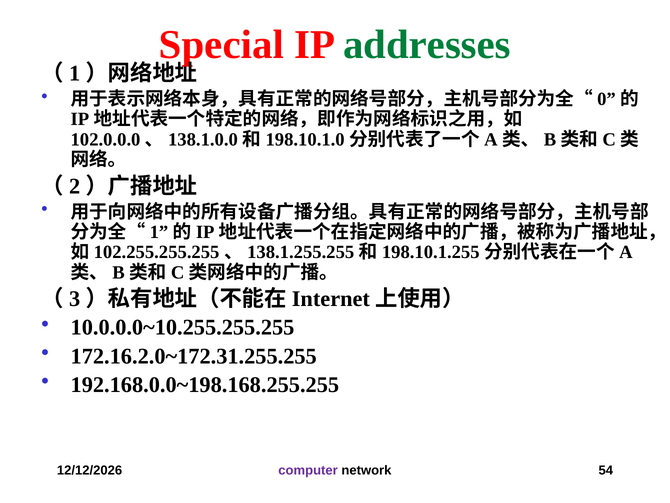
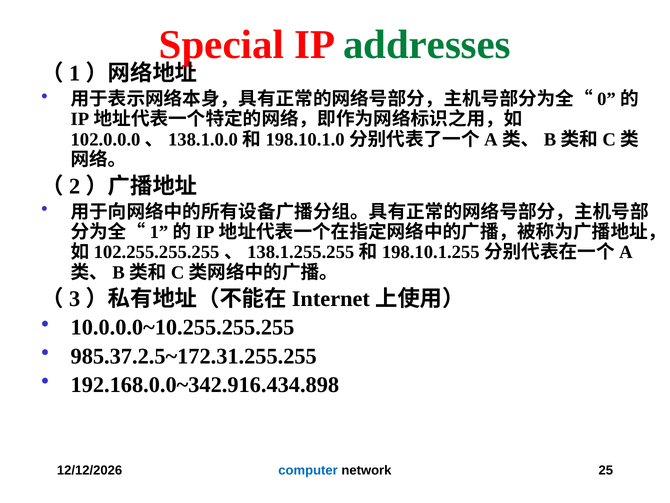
172.16.2.0~172.31.255.255: 172.16.2.0~172.31.255.255 -> 985.37.2.5~172.31.255.255 (194, 356)
192.168.0.0~198.168.255.255: 192.168.0.0~198.168.255.255 -> 192.168.0.0~342.916.434.898 (205, 384)
computer colour: purple -> blue (308, 470)
54: 54 -> 25 (606, 470)
